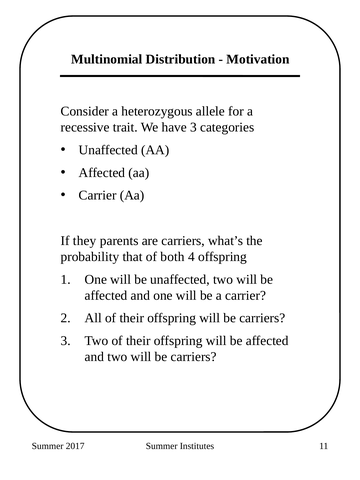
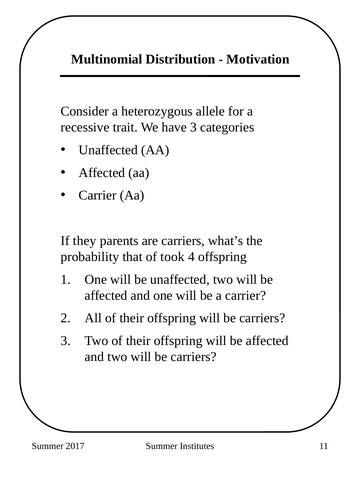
both: both -> took (173, 257)
